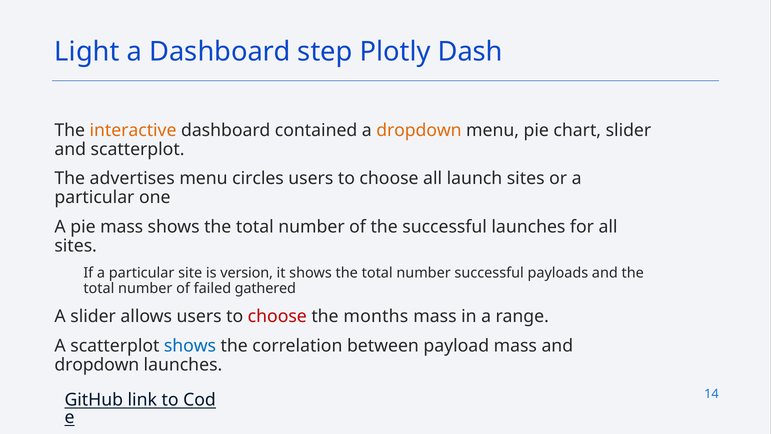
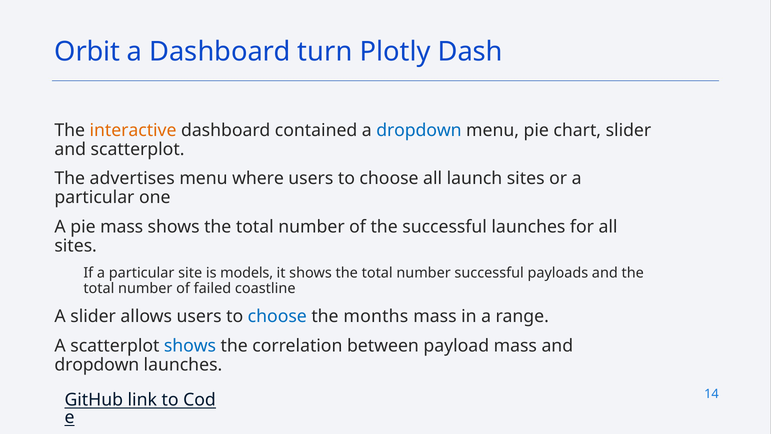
Light: Light -> Orbit (87, 52)
step: step -> turn (325, 52)
dropdown colour: orange -> blue (419, 130)
circles: circles -> where (258, 178)
version: version -> models (247, 273)
gathered: gathered -> coastline (265, 288)
choose colour: red -> blue (277, 316)
